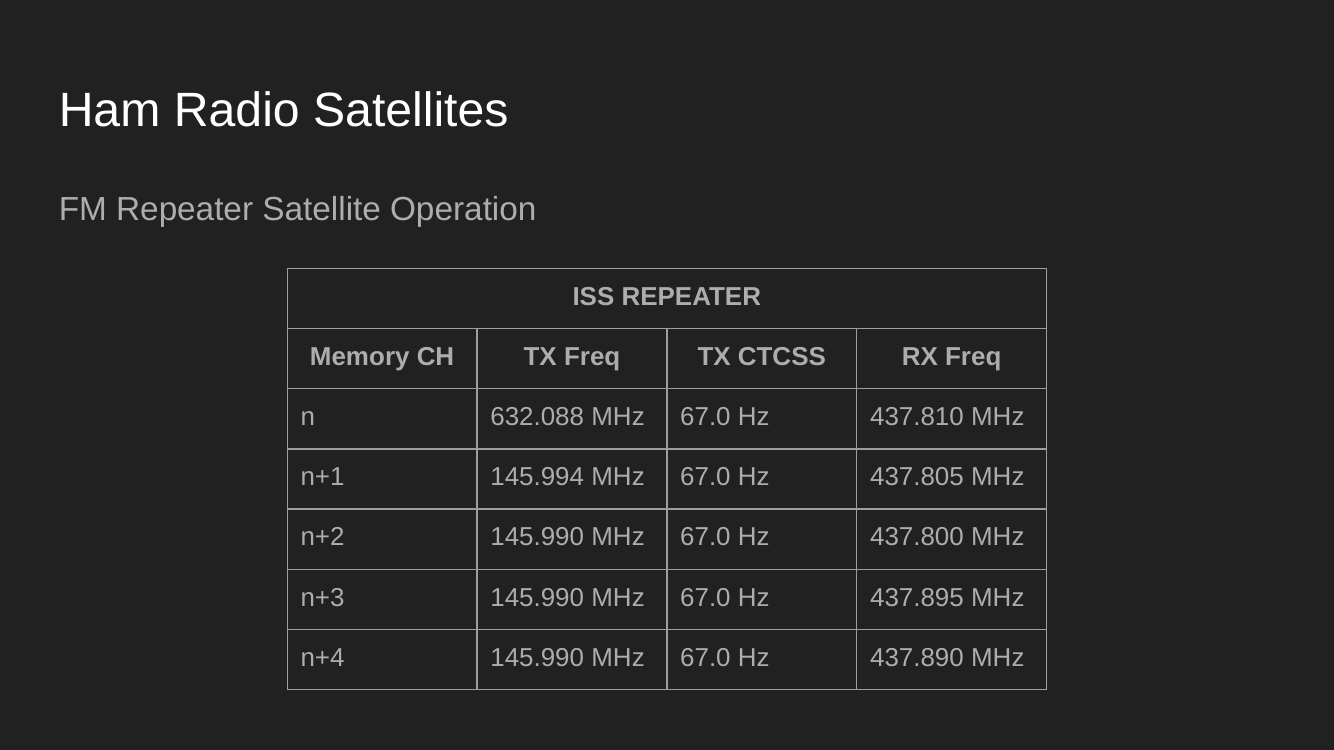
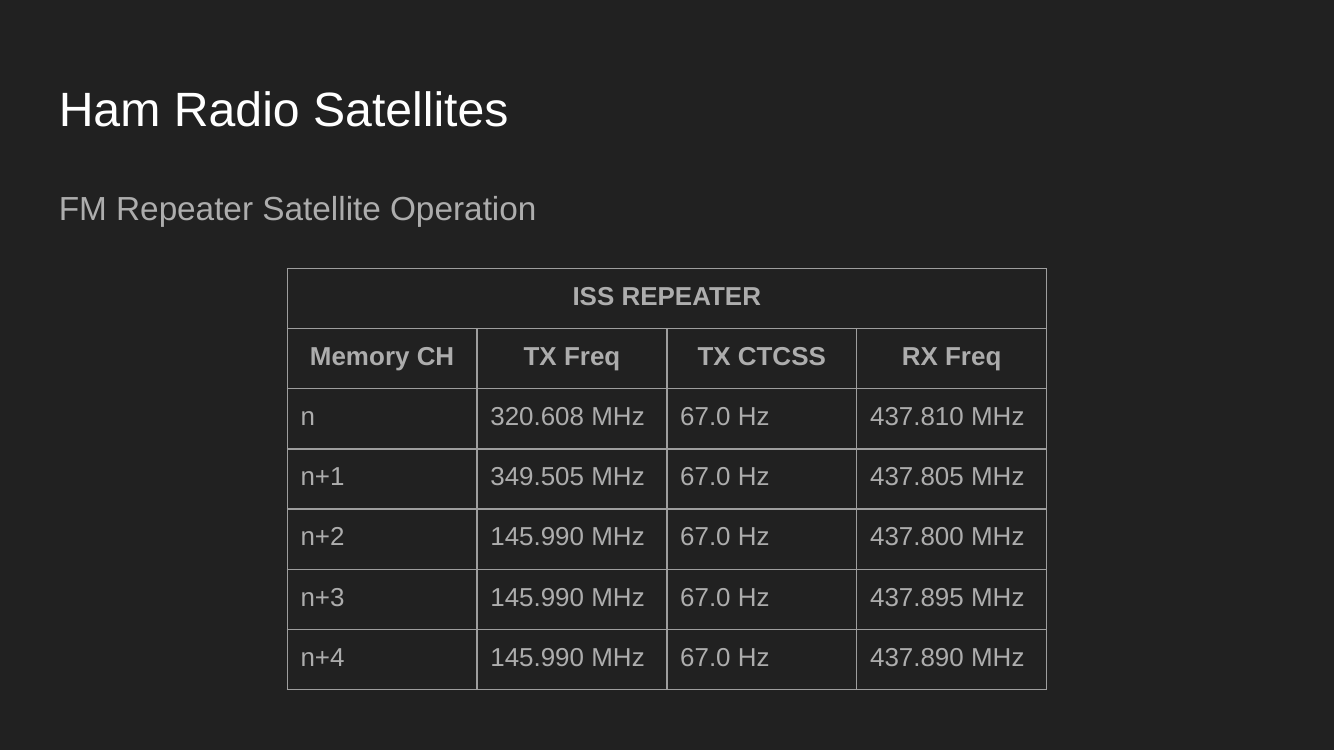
632.088: 632.088 -> 320.608 (537, 417)
145.994: 145.994 -> 349.505 (537, 478)
